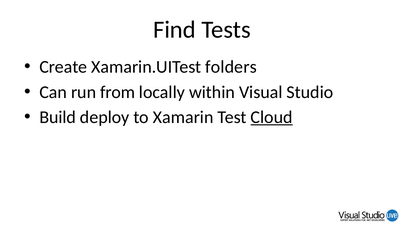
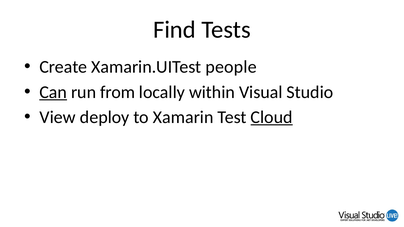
folders: folders -> people (231, 67)
Can underline: none -> present (53, 92)
Build: Build -> View (58, 117)
